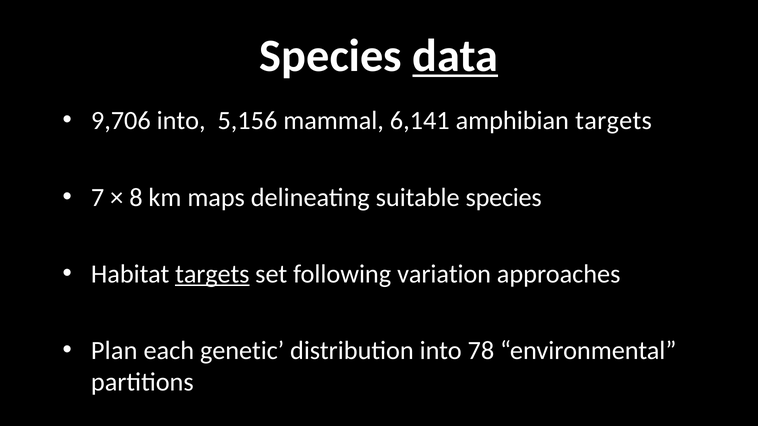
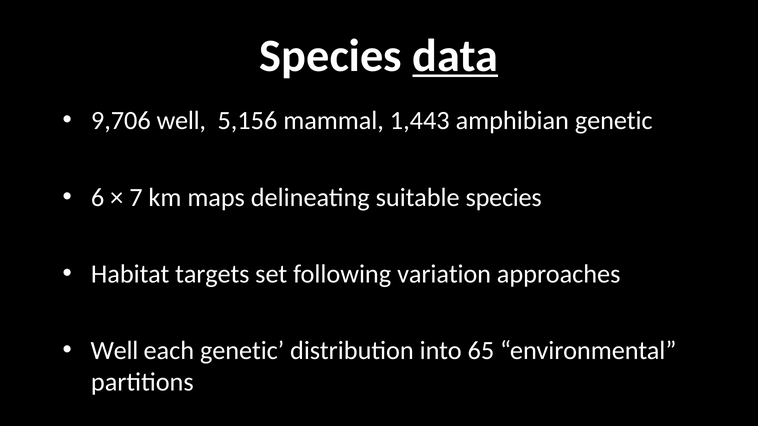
9,706 into: into -> well (181, 121)
6,141: 6,141 -> 1,443 (420, 121)
amphibian targets: targets -> genetic (614, 121)
7: 7 -> 6 (98, 198)
8: 8 -> 7 (136, 198)
targets underline: present -> none (212, 274)
Plan: Plan -> Well (114, 351)
78: 78 -> 65 (481, 351)
